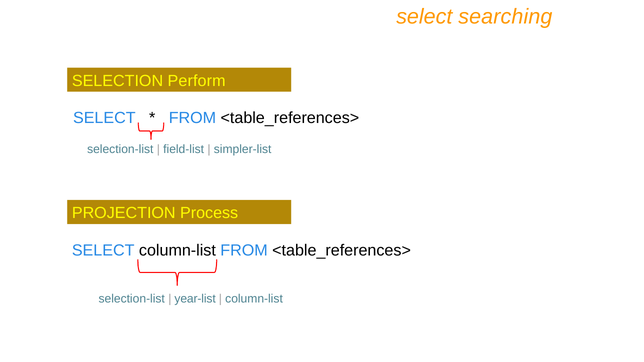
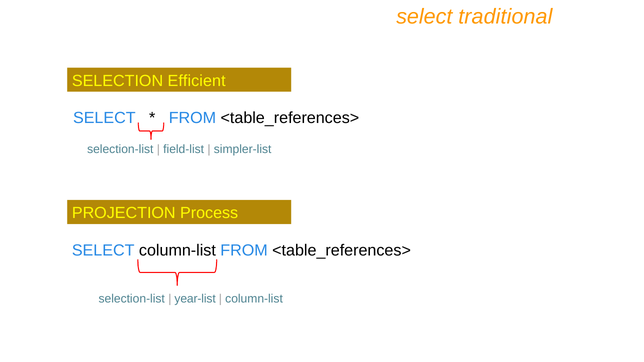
searching: searching -> traditional (505, 17)
Perform: Perform -> Efficient (197, 81)
